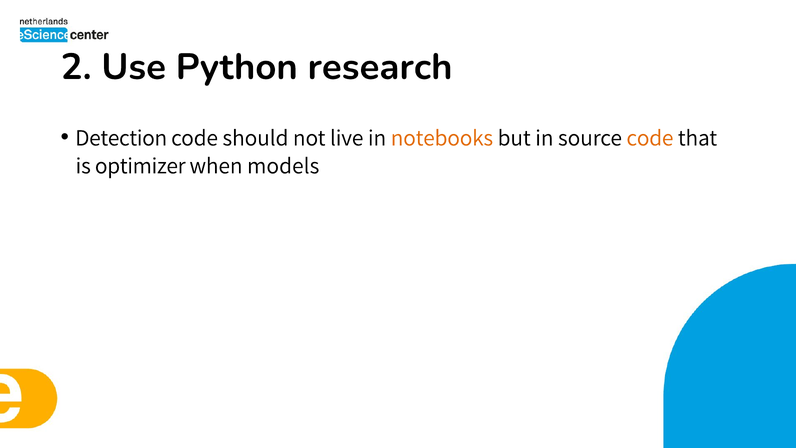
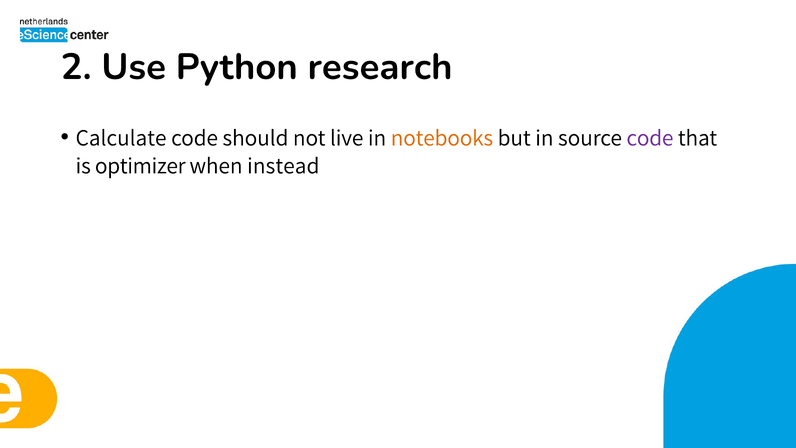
Detection: Detection -> Calculate (121, 138)
code colour: orange -> purple (650, 138)
models: models -> instead (283, 166)
